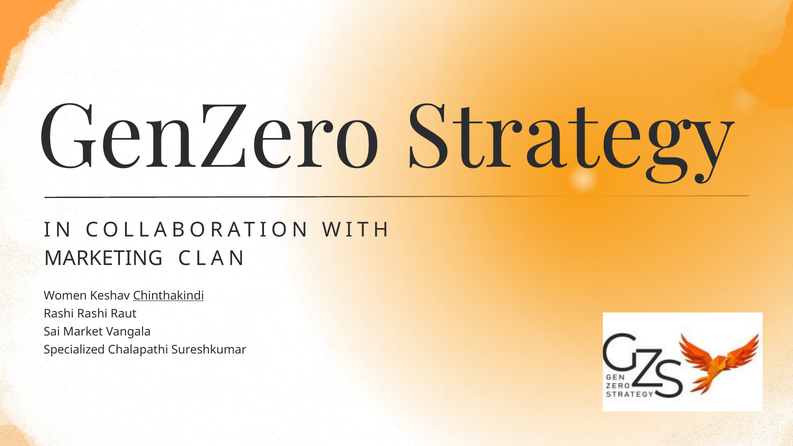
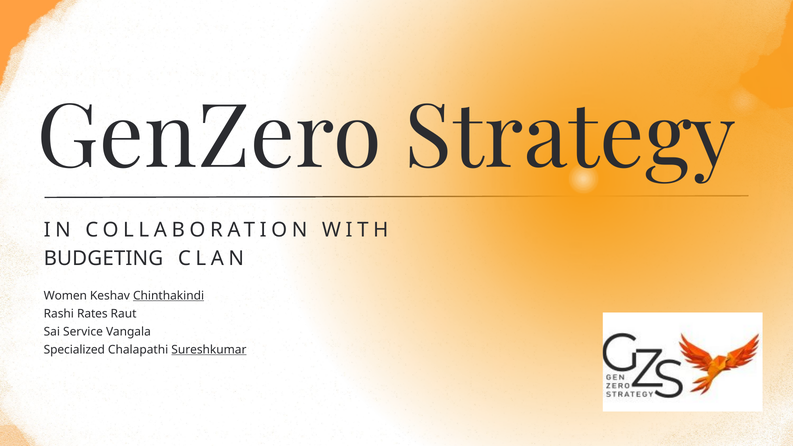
MARKETING: MARKETING -> BUDGETING (103, 259)
Rashi Rashi: Rashi -> Rates (92, 314)
Market: Market -> Service (83, 332)
Sureshkumar underline: none -> present (209, 350)
